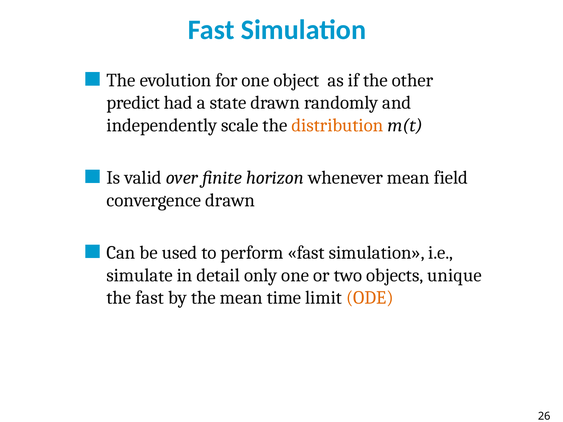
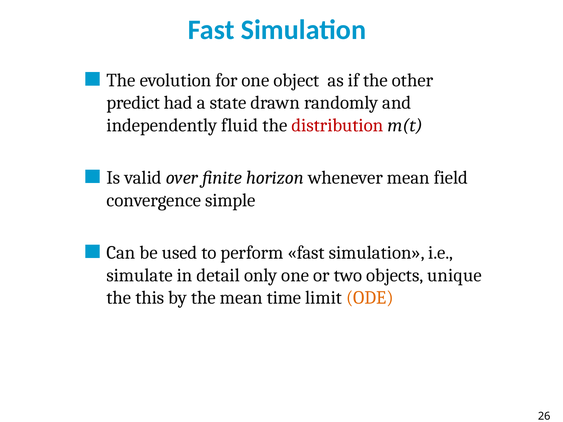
scale: scale -> fluid (240, 125)
distribution colour: orange -> red (337, 125)
convergence drawn: drawn -> simple (230, 200)
the fast: fast -> this (150, 298)
